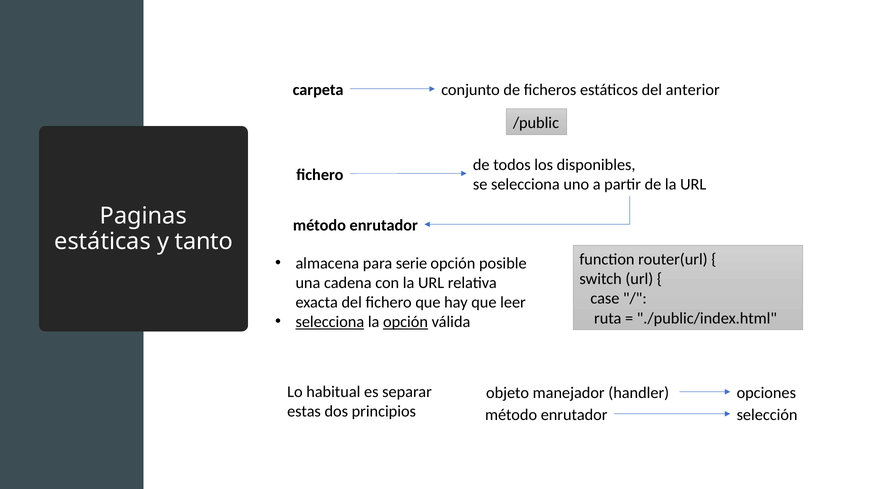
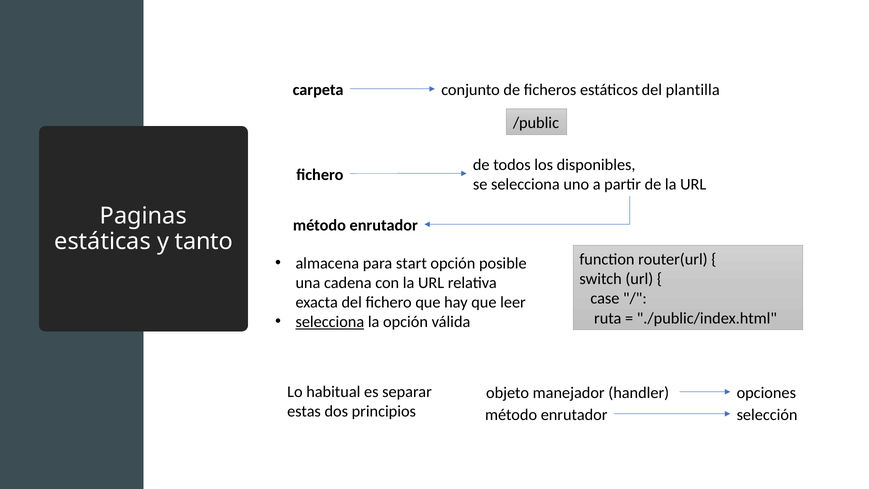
anterior: anterior -> plantilla (693, 90)
serie: serie -> start (411, 263)
opción underline: present -> none (406, 322)
